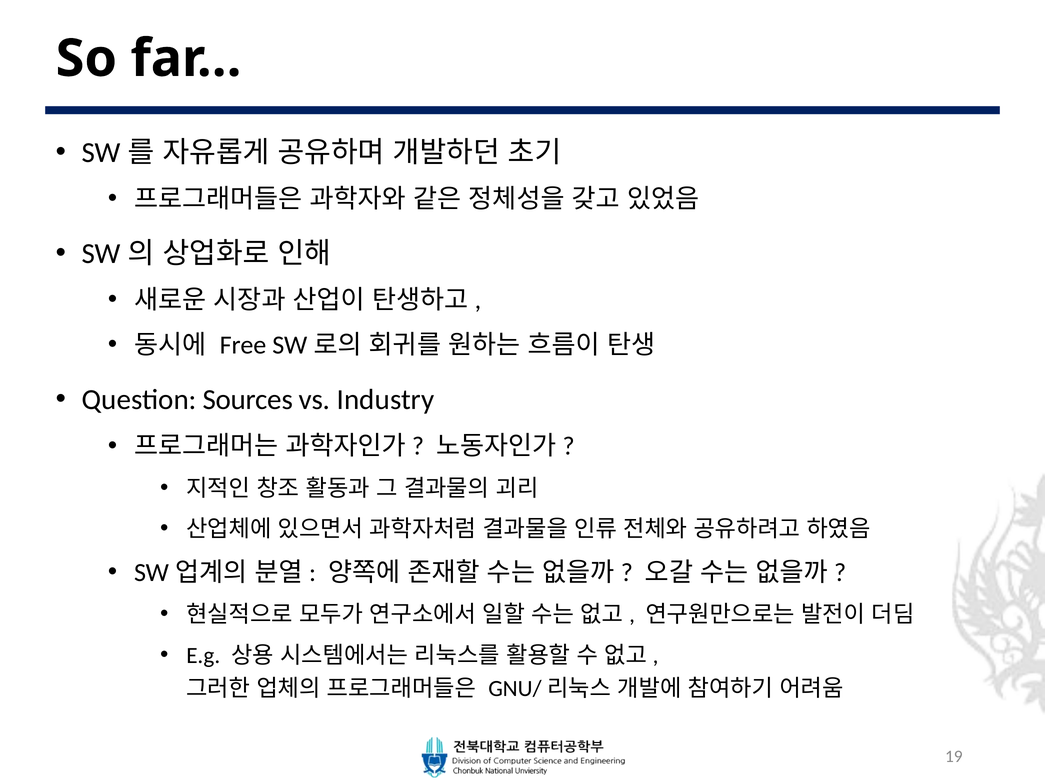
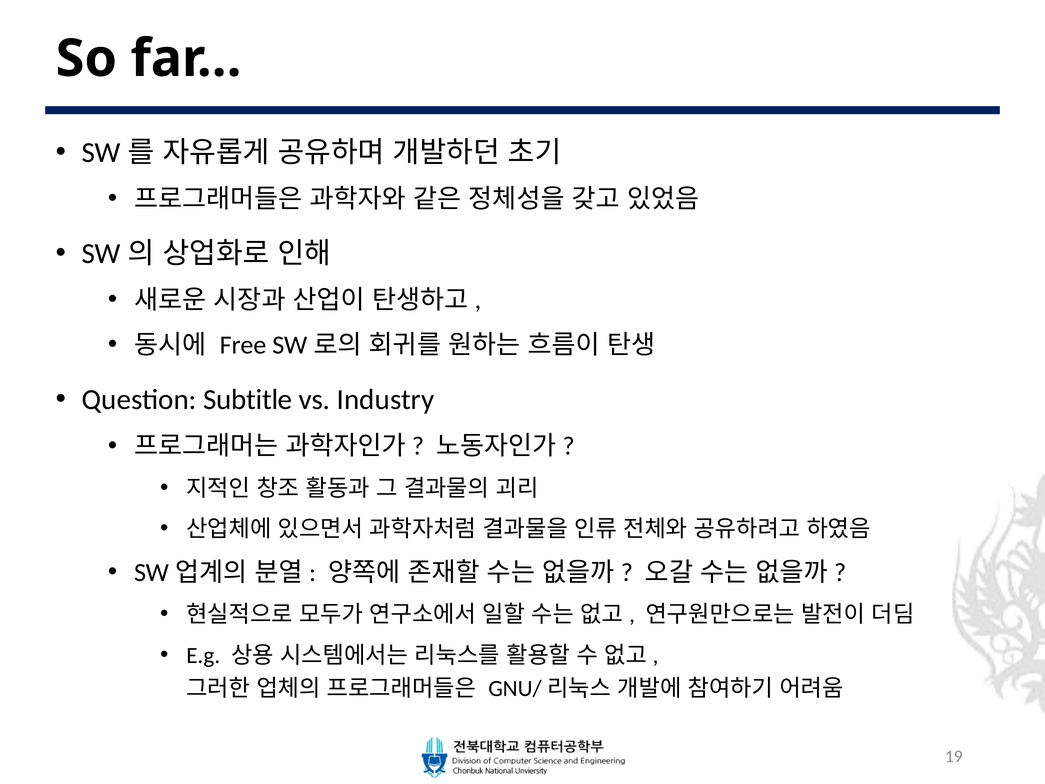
Sources: Sources -> Subtitle (248, 400)
